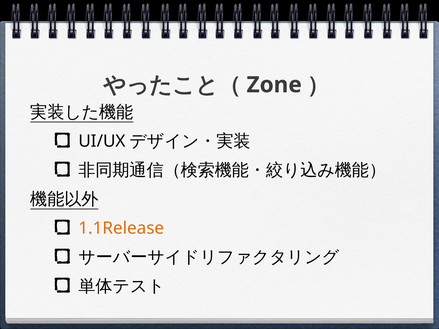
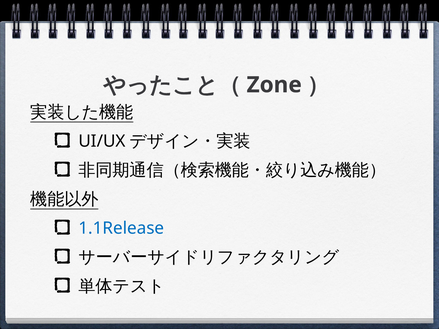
1.1Release colour: orange -> blue (121, 228)
